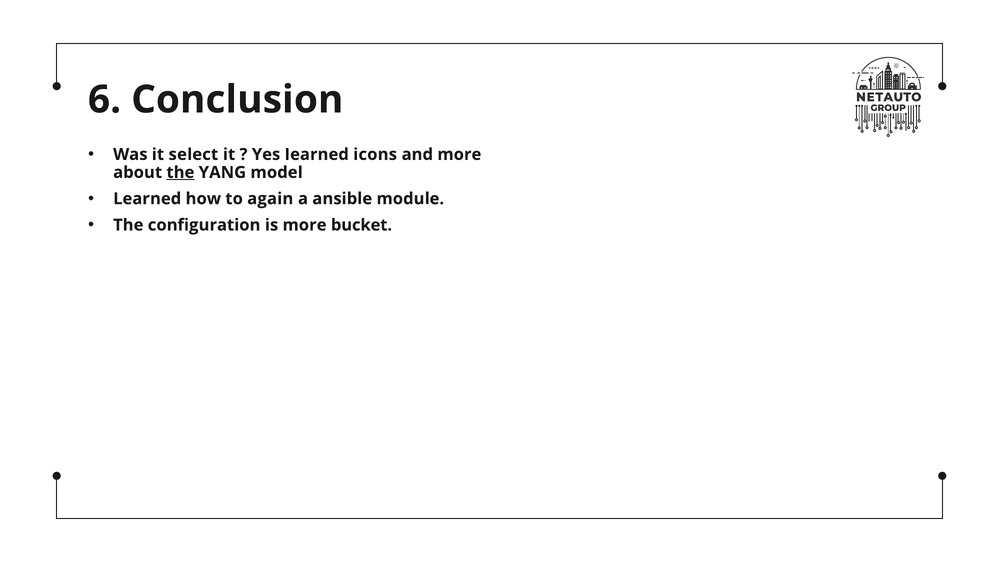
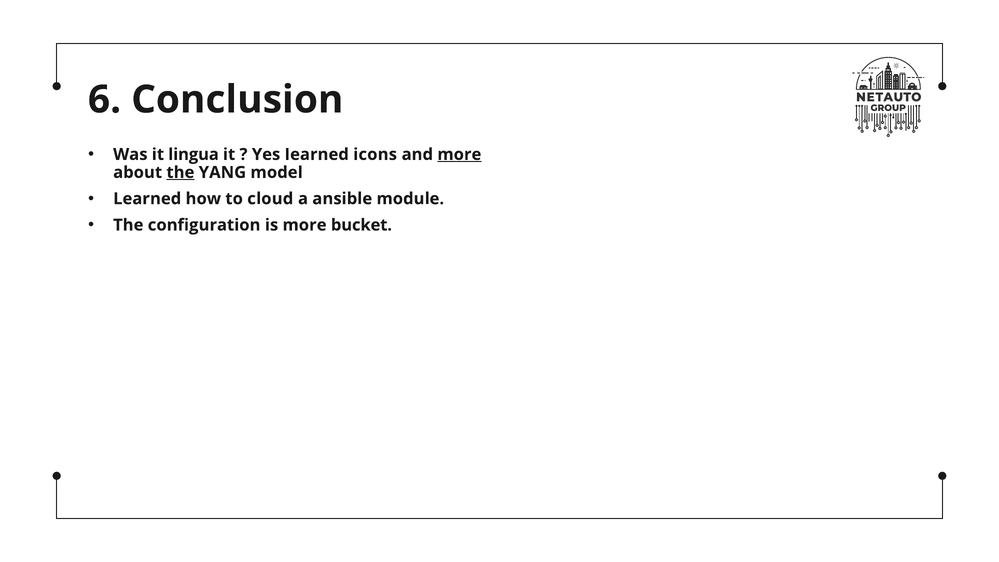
select: select -> lingua (194, 154)
more underline: none -> present (459, 154)
again: again -> cloud (270, 199)
